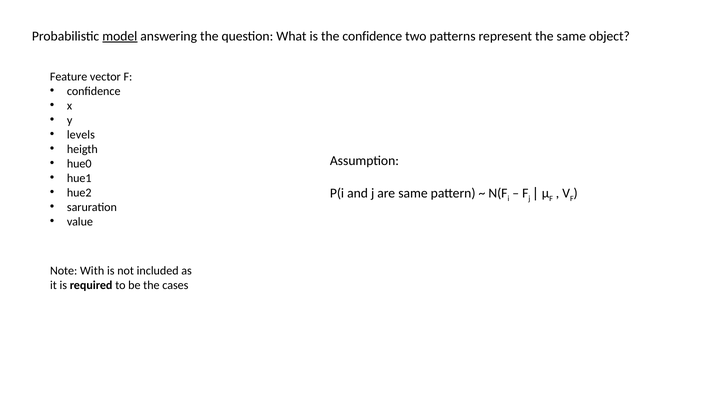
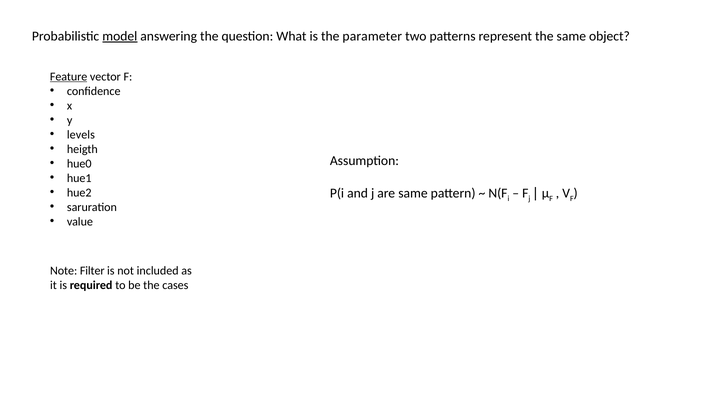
the confidence: confidence -> parameter (372, 36)
Feature underline: none -> present (69, 76)
With: With -> Filter (92, 270)
